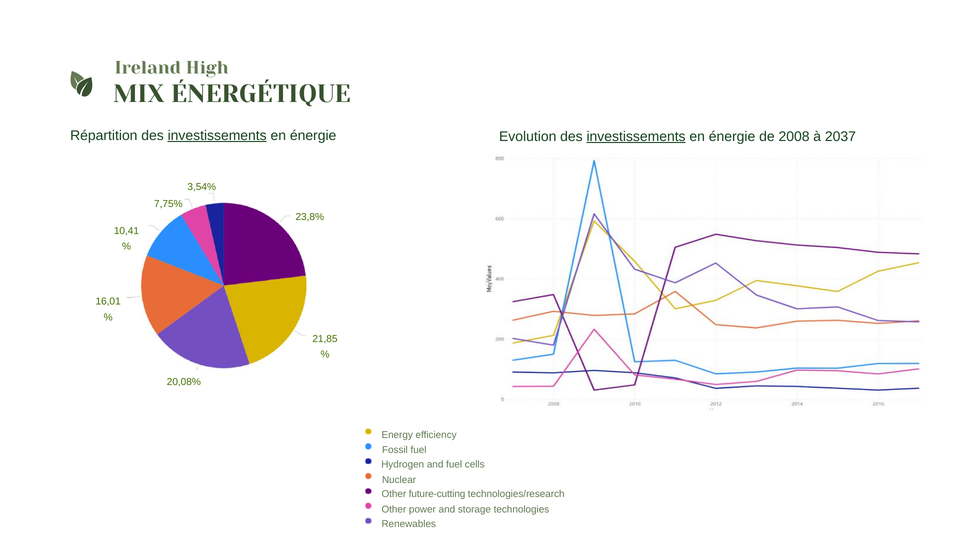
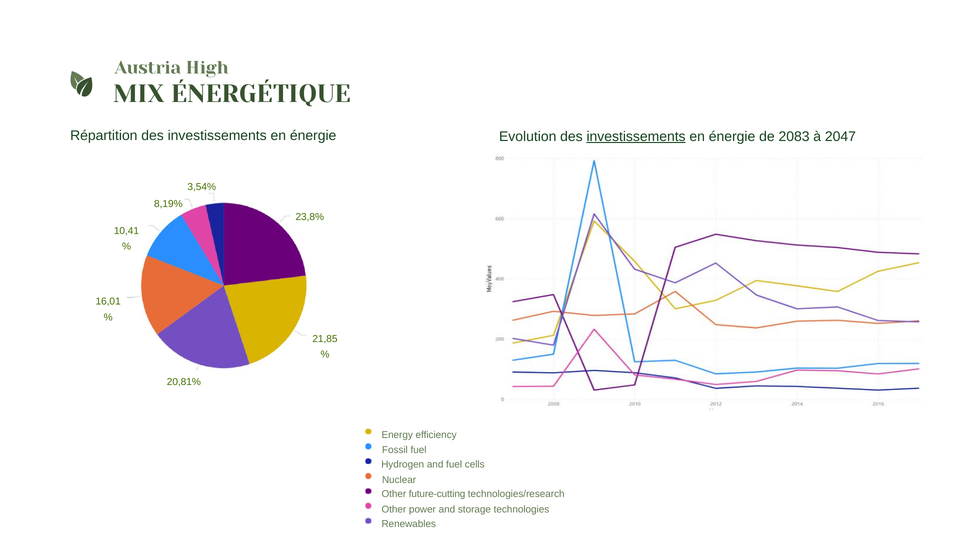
Ireland: Ireland -> Austria (148, 68)
investissements underline: present -> none (217, 136)
2008: 2008 -> 2083 (794, 137)
2037: 2037 -> 2047 (840, 137)
7,75%: 7,75% -> 8,19% (168, 204)
20,08%: 20,08% -> 20,81% (184, 382)
